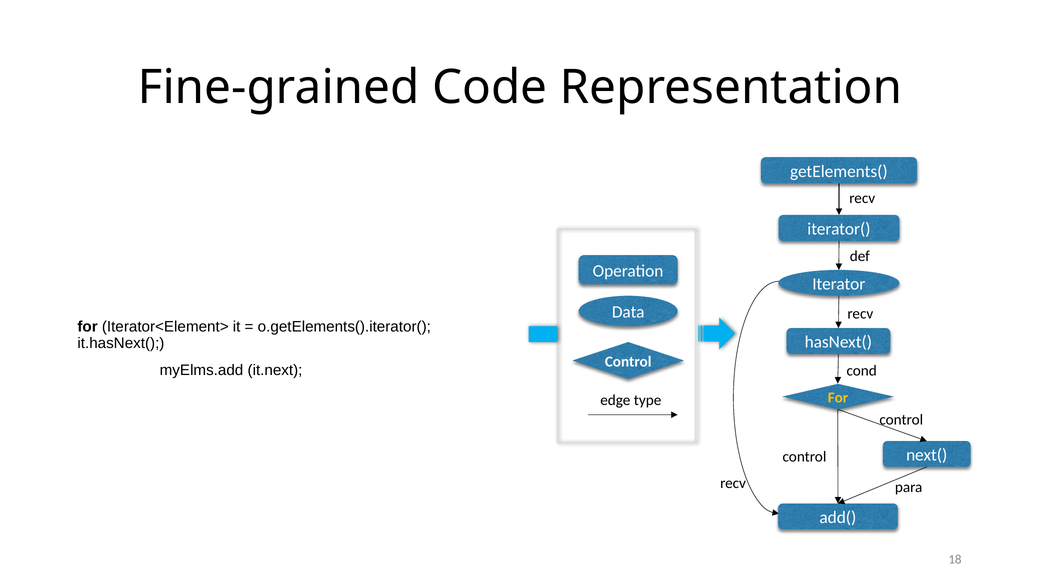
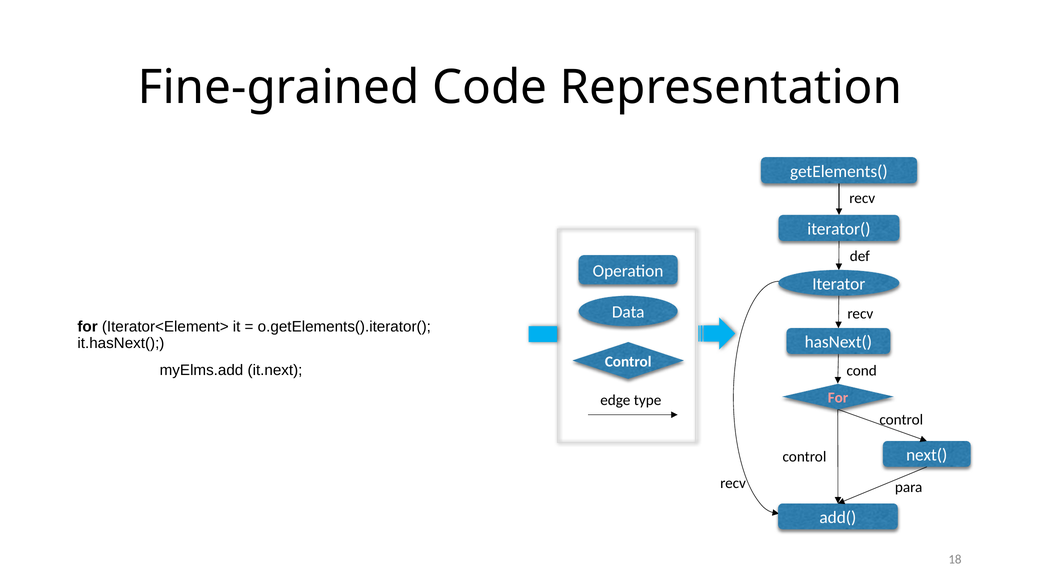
For colour: yellow -> pink (838, 397)
